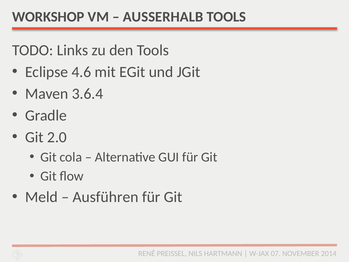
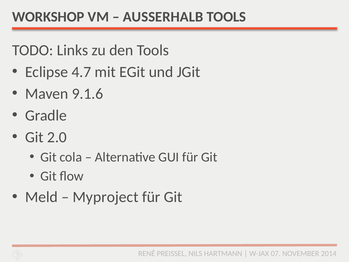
4.6: 4.6 -> 4.7 (81, 72)
3.6.4: 3.6.4 -> 9.1.6 (88, 94)
Ausführen: Ausführen -> Myproject (106, 197)
